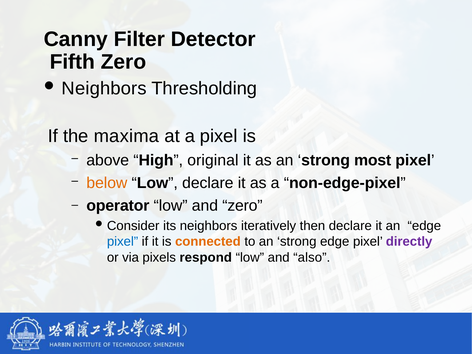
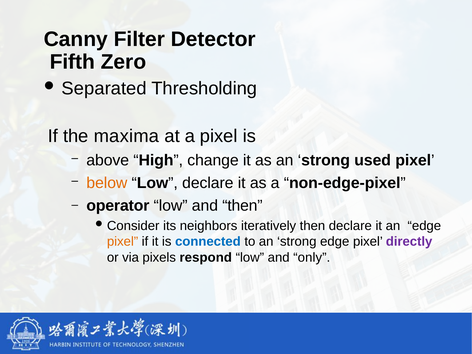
Neighbors: Neighbors -> Separated (104, 88)
original: original -> change (213, 160)
most: most -> used (373, 160)
and zero: zero -> then (242, 206)
pixel colour: blue -> orange (123, 242)
connected colour: orange -> blue (208, 242)
also: also -> only (312, 257)
